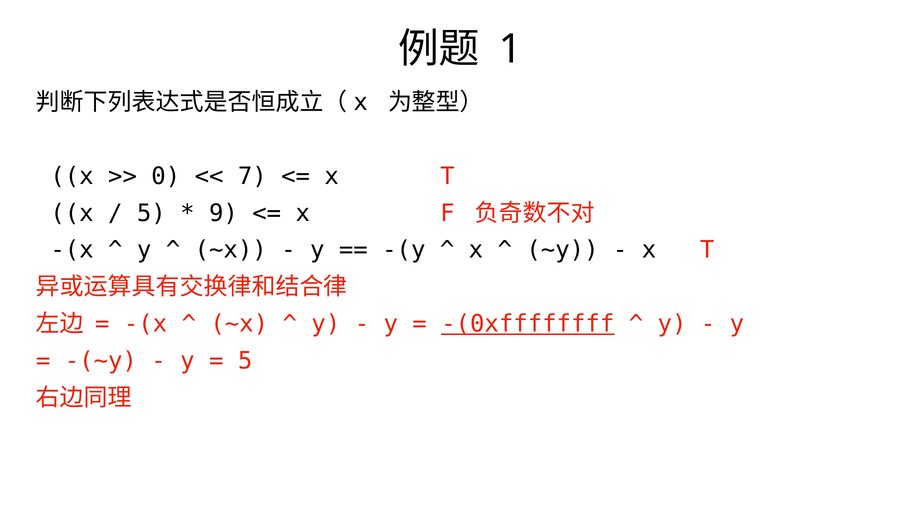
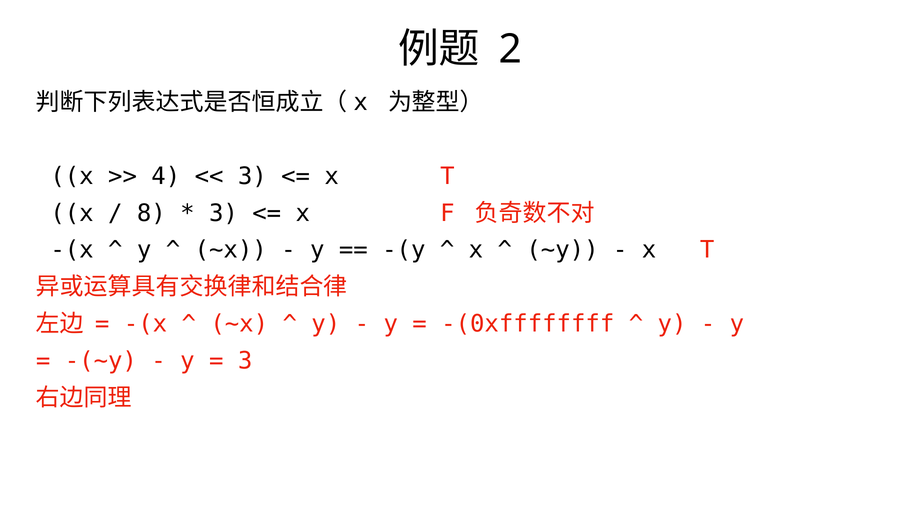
1: 1 -> 2 (510, 49)
0: 0 -> 4 (166, 176)
7: 7 -> 3 (252, 176)
5: 5 -> 8 (151, 213)
9: 9 -> 3 (223, 213)
-(0xffffffff underline: present -> none (528, 324)
5: 5 -> 3 (245, 360)
